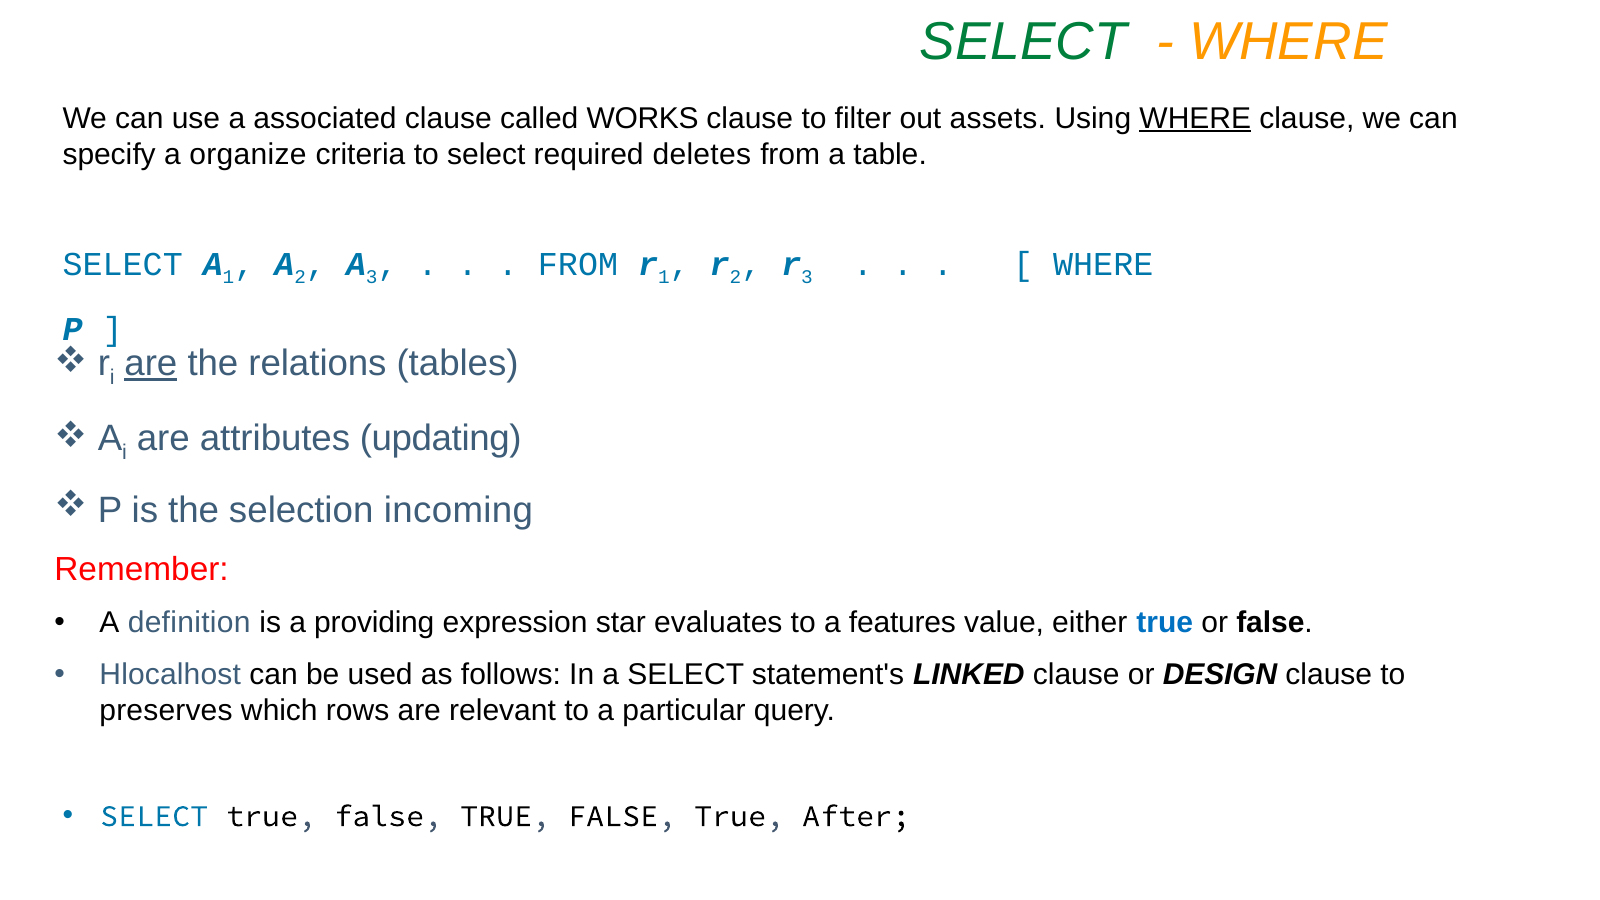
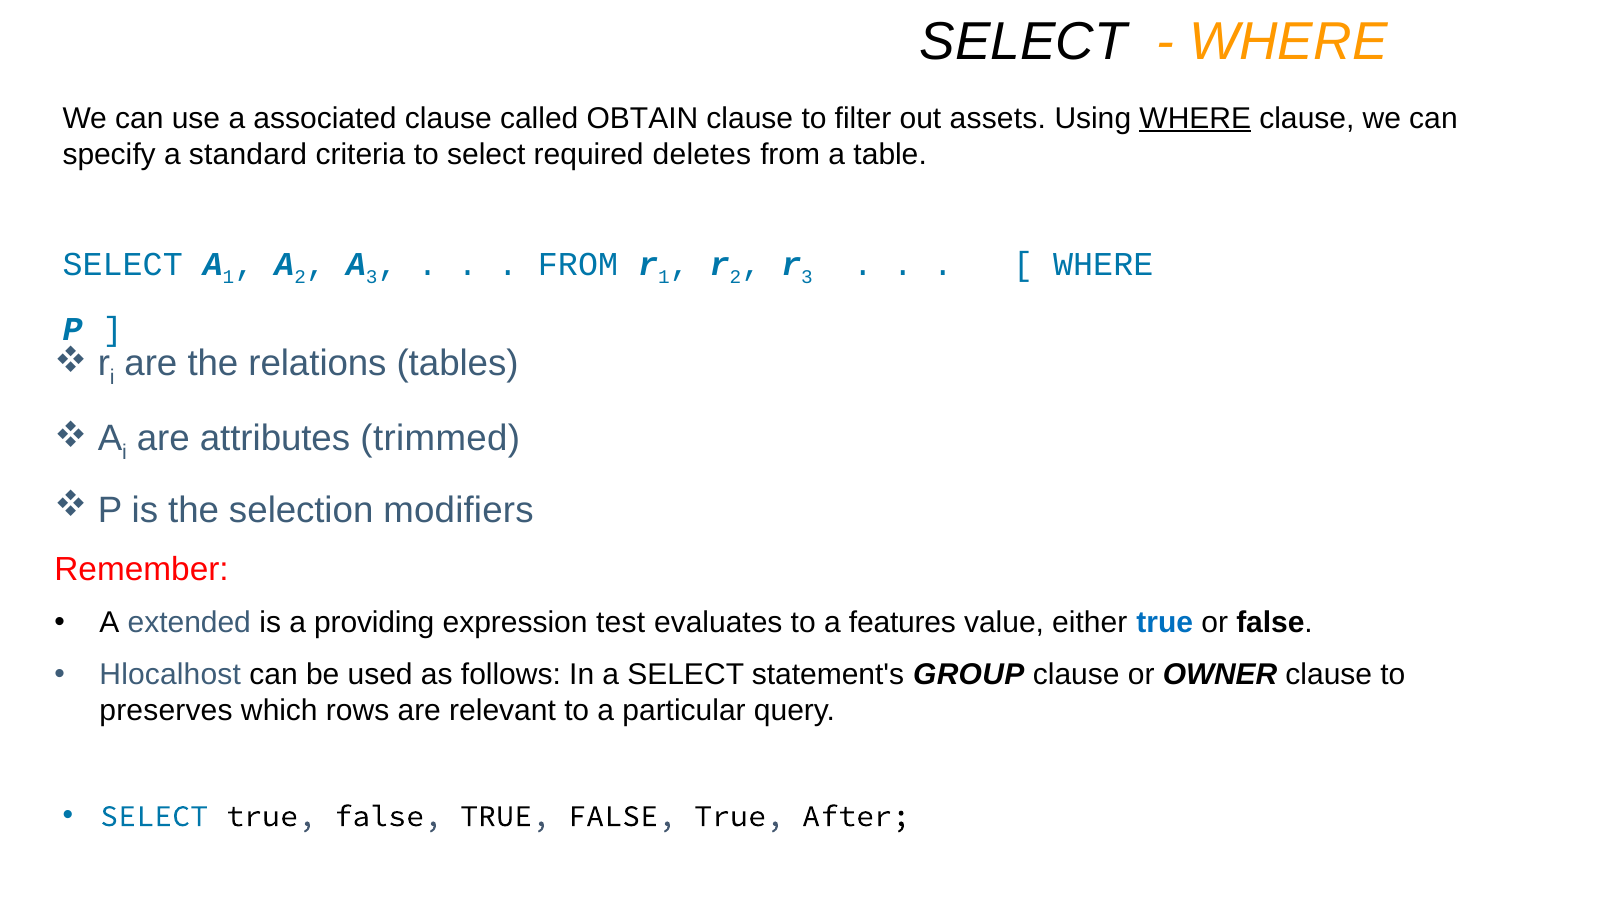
SELECT colour: green -> black (1023, 42)
WORKS: WORKS -> OBTAIN (642, 118)
organize: organize -> standard (248, 154)
are underline: present -> none (151, 364)
updating: updating -> trimmed (440, 439)
incoming: incoming -> modifiers (459, 511)
definition: definition -> extended (189, 623)
star: star -> test (621, 623)
LINKED: LINKED -> GROUP (969, 675)
DESIGN: DESIGN -> OWNER (1220, 675)
